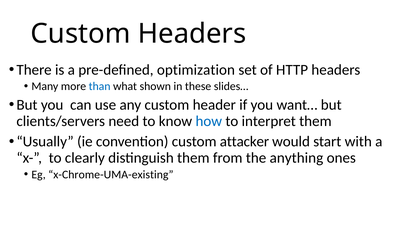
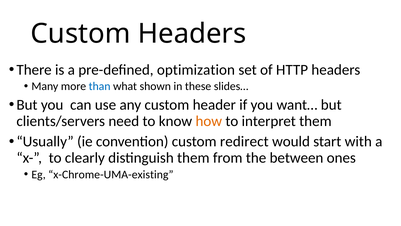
how colour: blue -> orange (209, 121)
attacker: attacker -> redirect (244, 141)
anything: anything -> between (297, 158)
